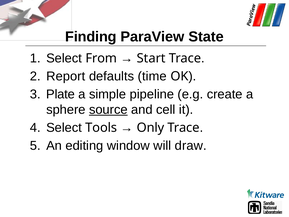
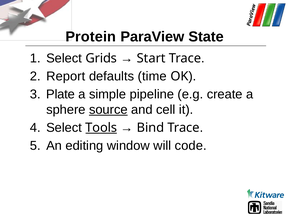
Finding: Finding -> Protein (91, 37)
From: From -> Grids (101, 58)
Tools underline: none -> present (101, 128)
Only: Only -> Bind (150, 128)
draw: draw -> code (191, 146)
